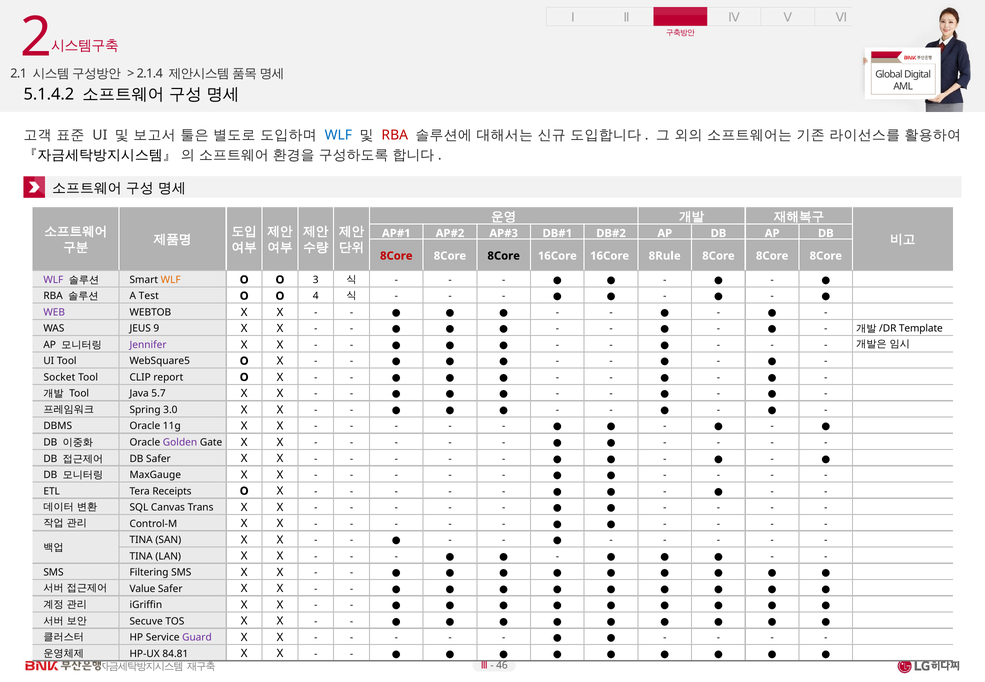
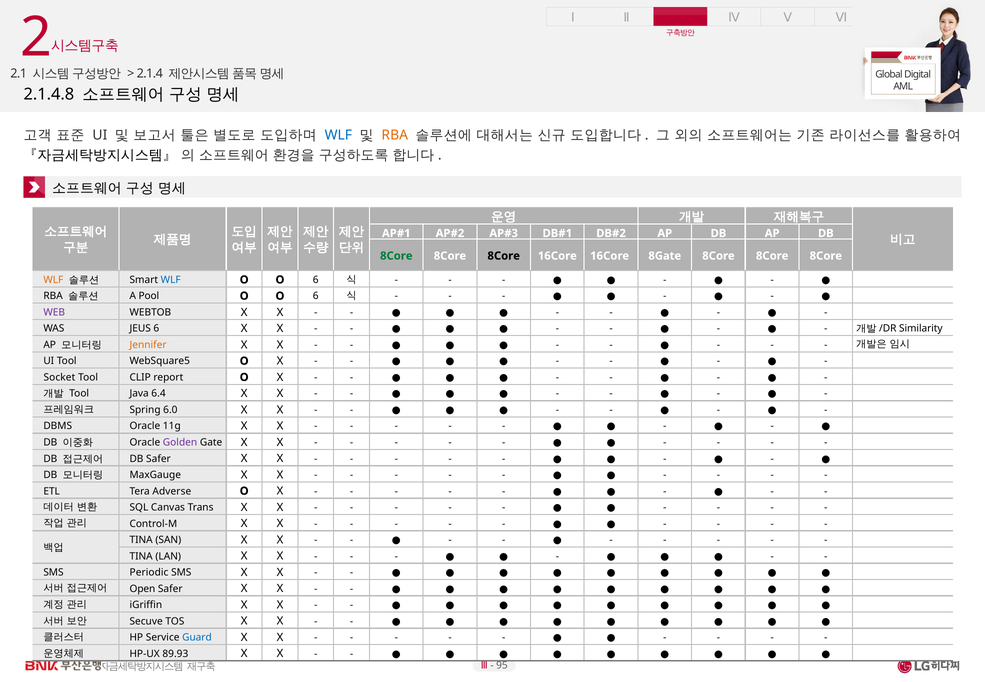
5.1.4.2: 5.1.4.2 -> 2.1.4.8 (49, 94)
RBA colour: red -> orange (395, 135)
8Core colour: red -> green (396, 256)
8Rule: 8Rule -> 8Gate (665, 256)
WLF colour: purple -> orange (53, 280)
WLF colour: orange -> blue (171, 280)
3: 3 -> 6 (316, 280)
Test: Test -> Pool (149, 296)
4: 4 -> 6 (316, 296)
JEUS 9: 9 -> 6 (156, 329)
Template: Template -> Similarity (921, 328)
Jennifer colour: purple -> orange (148, 345)
5.7: 5.7 -> 6.4 (159, 394)
3.0: 3.0 -> 6.0 (170, 410)
Receipts: Receipts -> Adverse (172, 491)
Filtering: Filtering -> Periodic (149, 572)
Value: Value -> Open (142, 589)
Guard colour: purple -> blue (197, 637)
84.81: 84.81 -> 89.93 (175, 654)
46: 46 -> 95 (502, 665)
